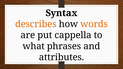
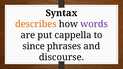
words colour: orange -> purple (94, 24)
what: what -> since (34, 46)
attributes: attributes -> discourse (61, 57)
